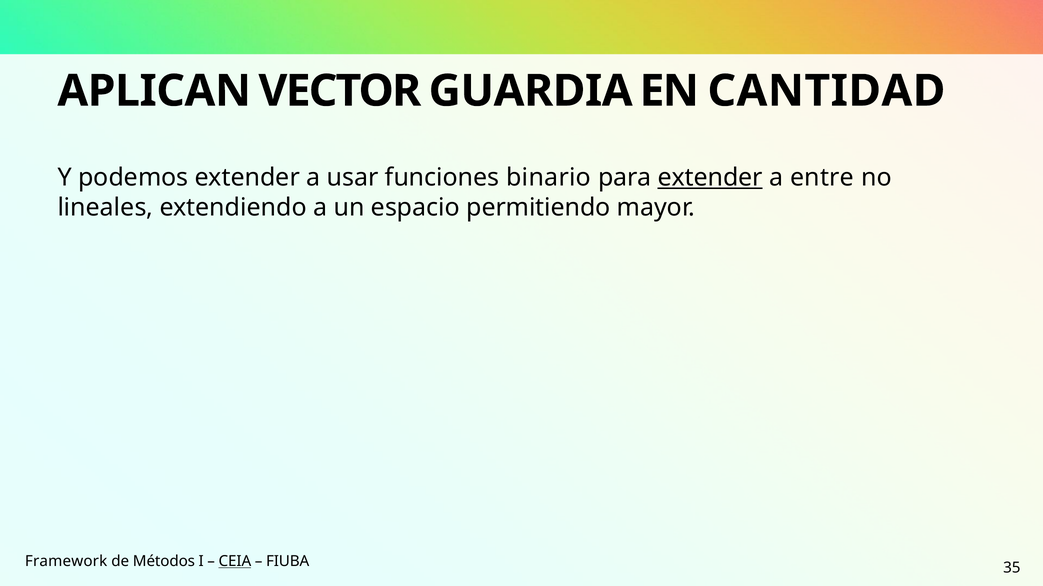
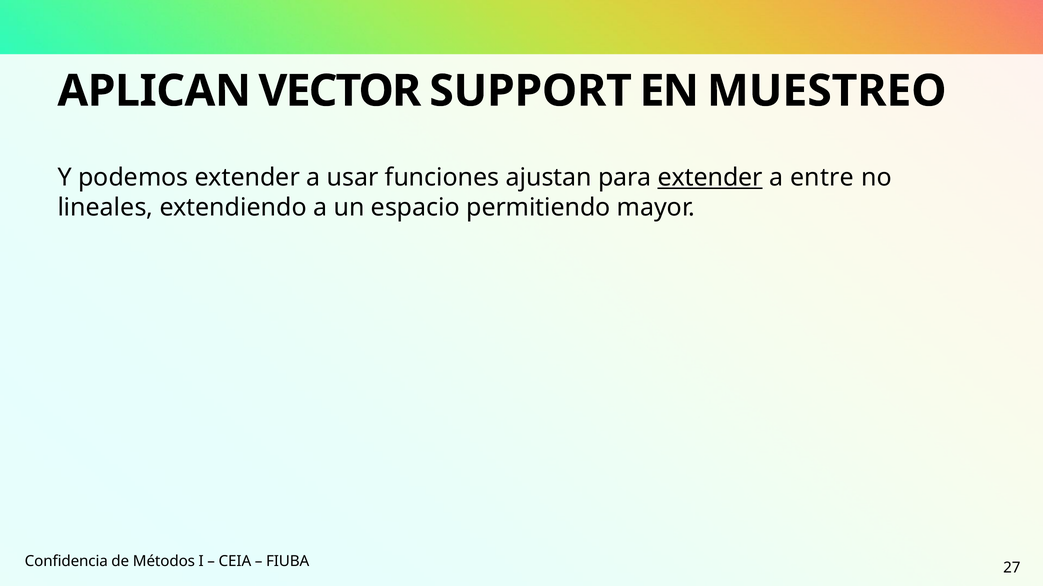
GUARDIA: GUARDIA -> SUPPORT (530, 91)
CANTIDAD: CANTIDAD -> MUESTREO (827, 91)
binario: binario -> ajustan (549, 178)
Framework: Framework -> Confidencia (66, 562)
CEIA underline: present -> none (235, 562)
35: 35 -> 27 (1012, 568)
